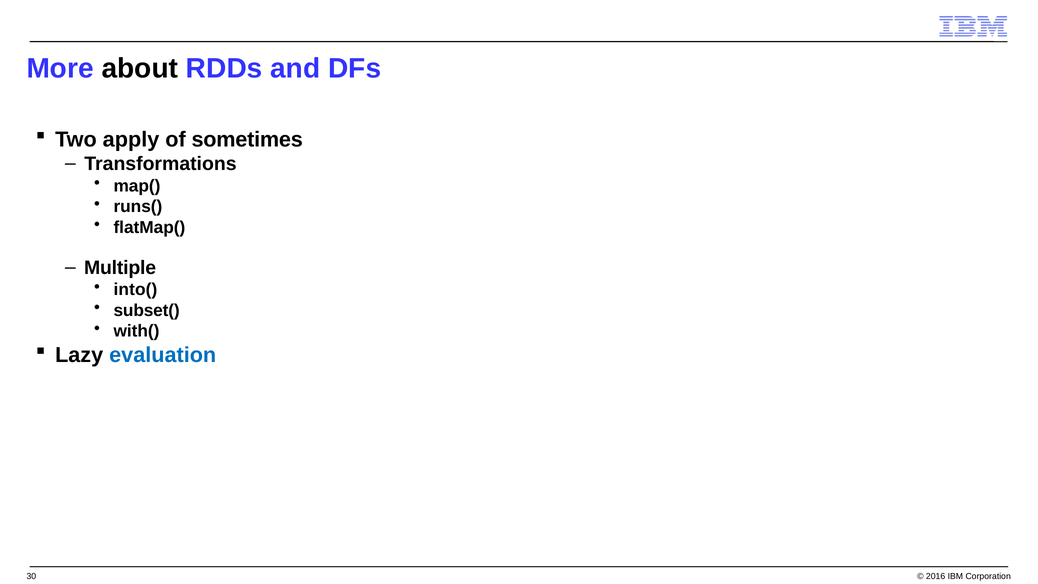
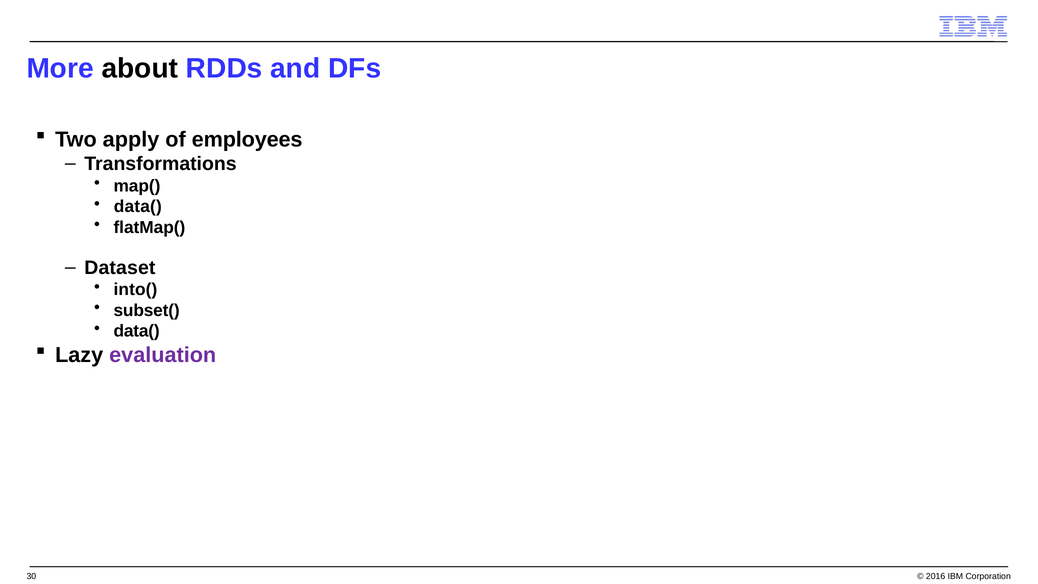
sometimes: sometimes -> employees (247, 139)
runs(: runs( -> data( (138, 207)
Multiple: Multiple -> Dataset (120, 268)
with(: with( -> data( (137, 331)
evaluation colour: blue -> purple (163, 355)
